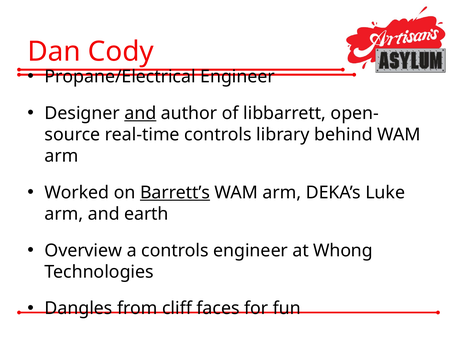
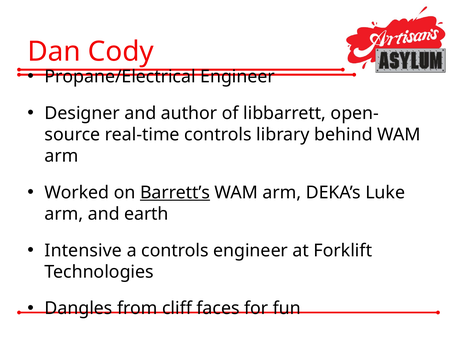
and underline: present -> none (140, 113)
Overview: Overview -> Intensive (83, 250)
Whong: Whong -> Forklift (343, 250)
